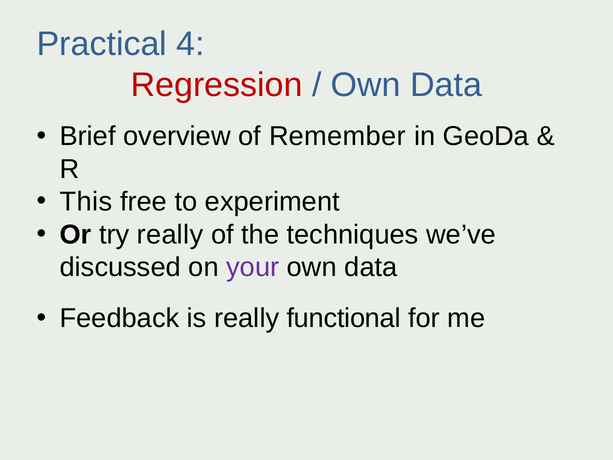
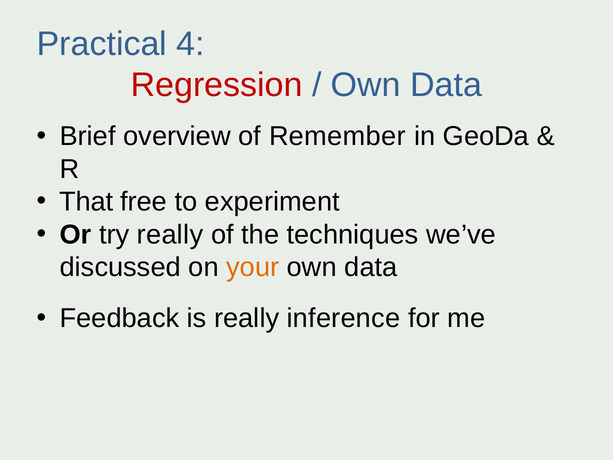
This: This -> That (86, 202)
your colour: purple -> orange (253, 267)
functional: functional -> inference (343, 318)
